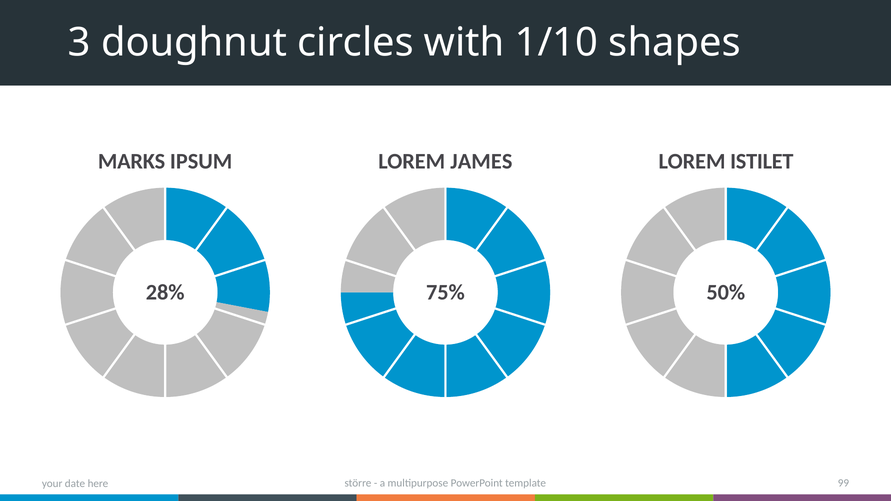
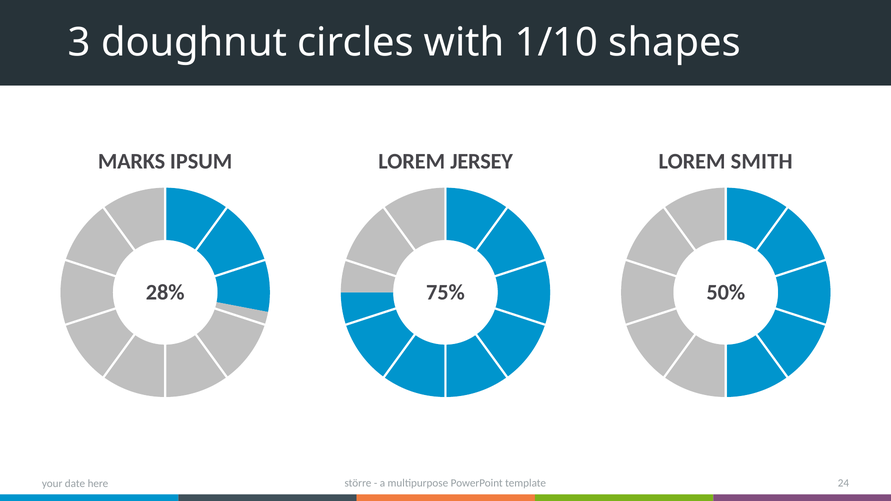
JAMES: JAMES -> JERSEY (482, 161)
ISTILET: ISTILET -> SMITH (762, 161)
99: 99 -> 24 (843, 483)
